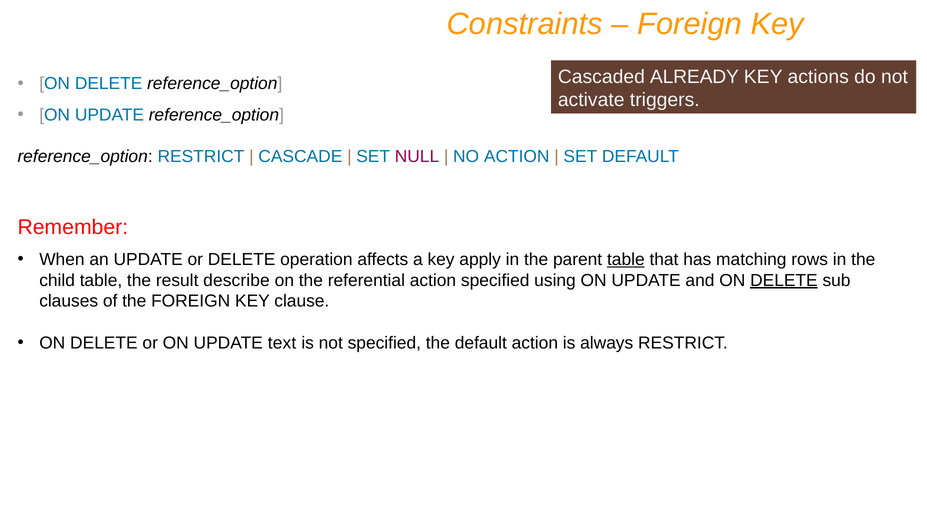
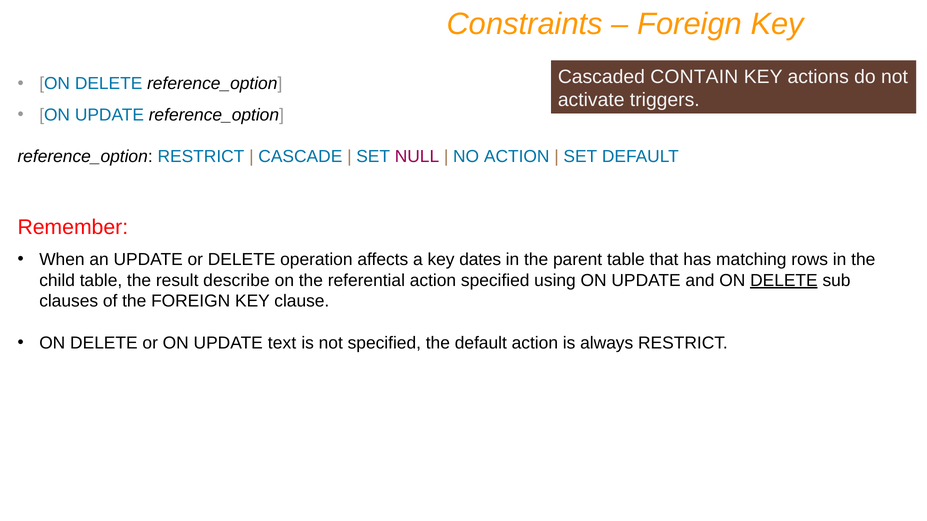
ALREADY: ALREADY -> CONTAIN (694, 77)
apply: apply -> dates (480, 260)
table underline: present -> none (626, 260)
